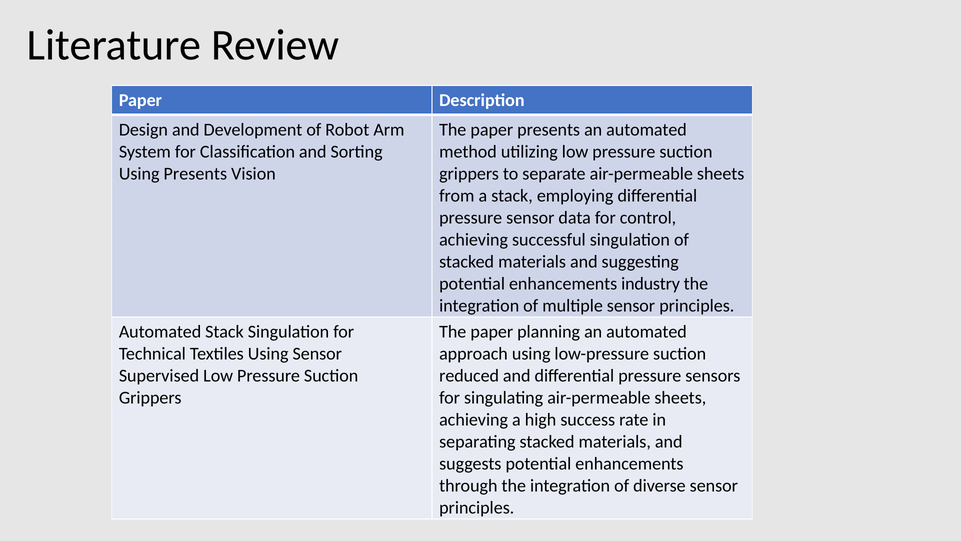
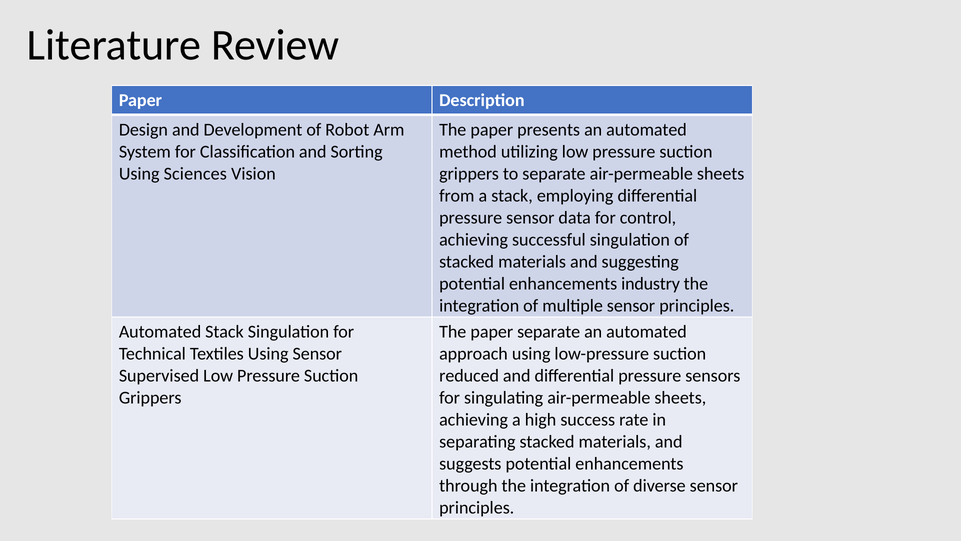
Using Presents: Presents -> Sciences (195, 174)
paper planning: planning -> separate (549, 331)
